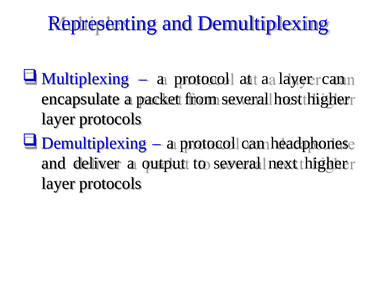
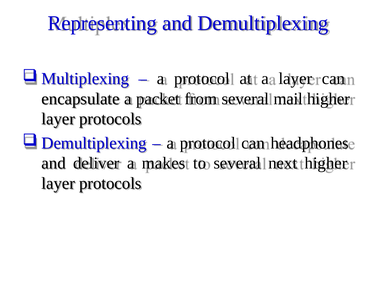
host: host -> mail (288, 99)
output: output -> makes (164, 163)
